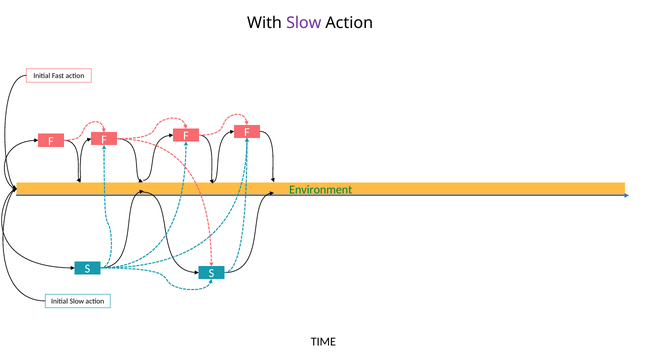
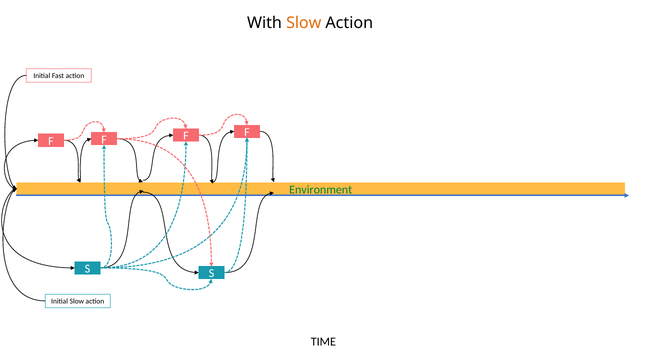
Slow colour: purple -> orange (304, 23)
